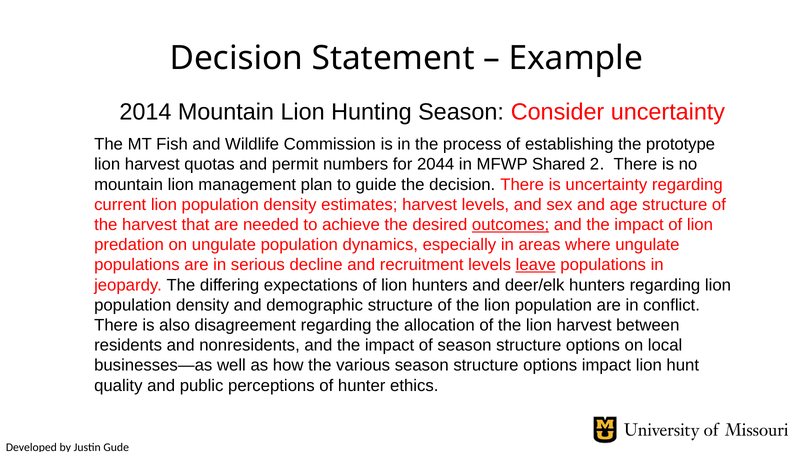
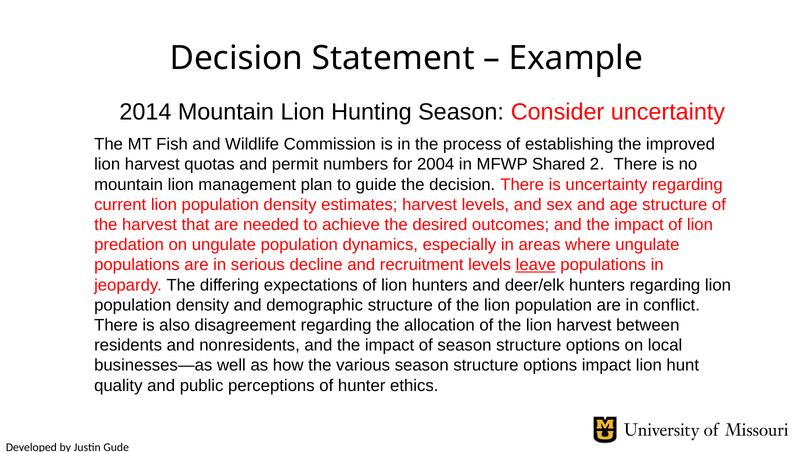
prototype: prototype -> improved (680, 144)
2044: 2044 -> 2004 (436, 164)
outcomes underline: present -> none (511, 225)
